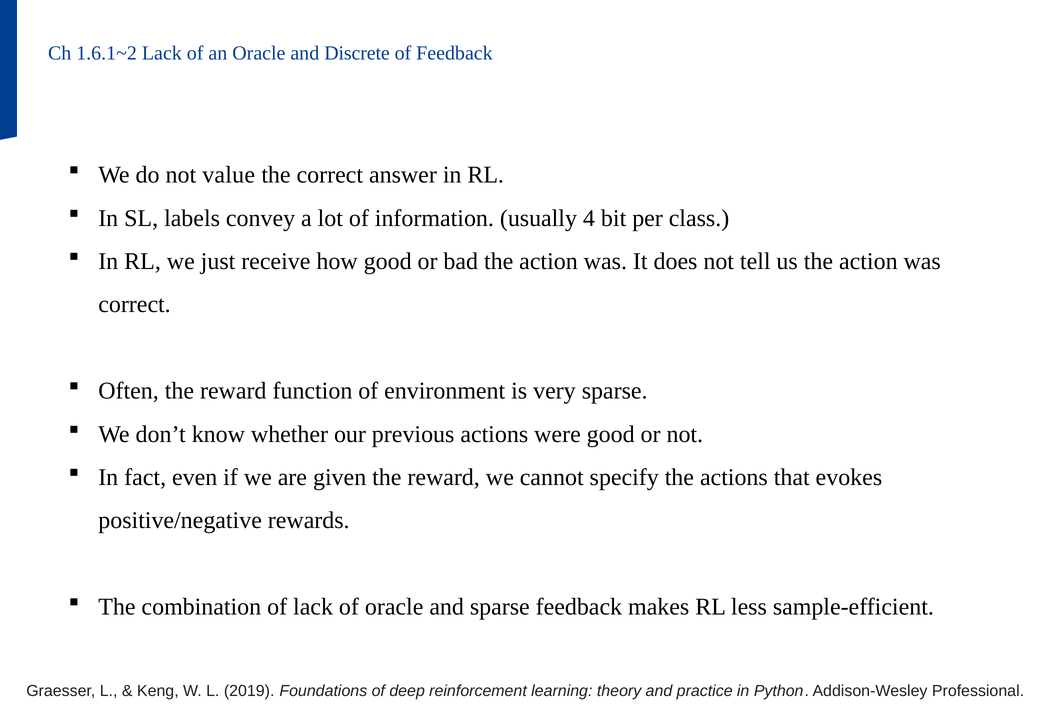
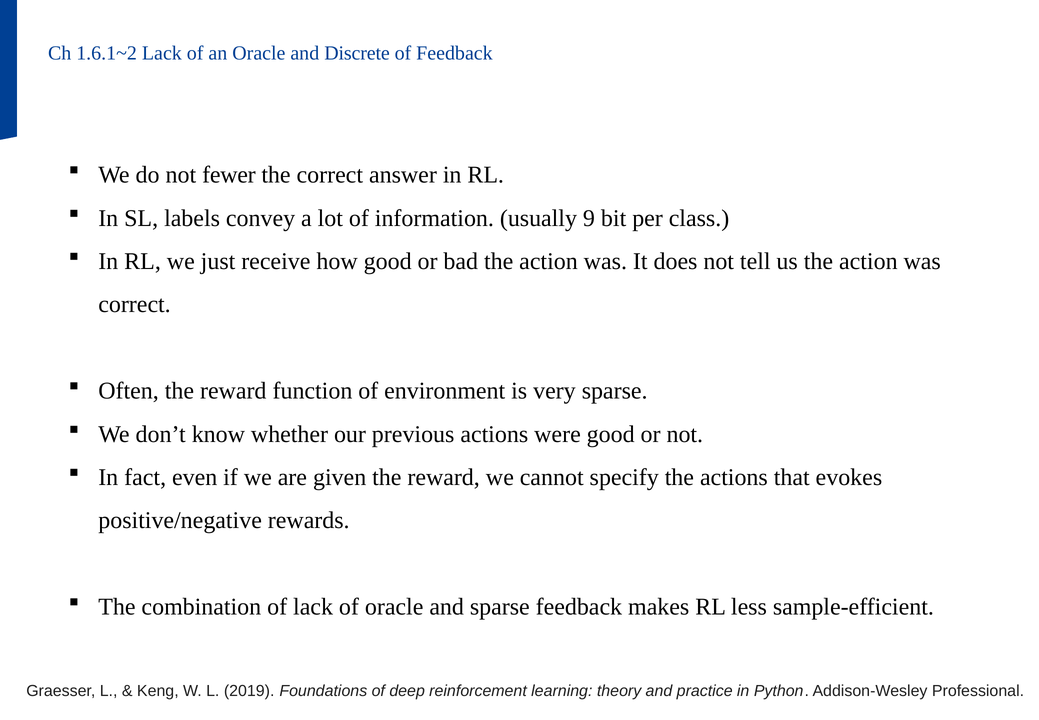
value: value -> fewer (229, 175)
4: 4 -> 9 (589, 218)
